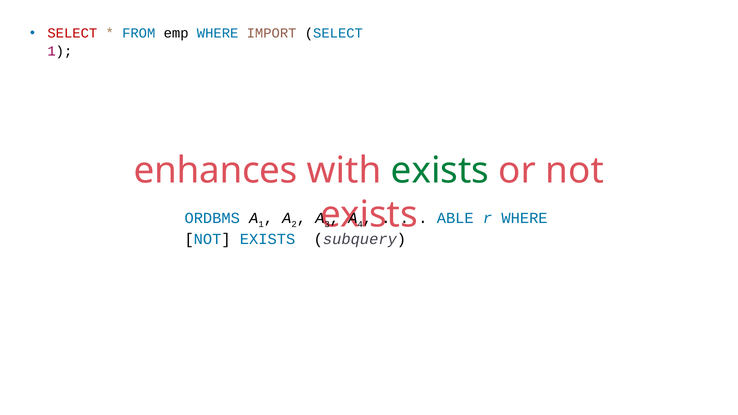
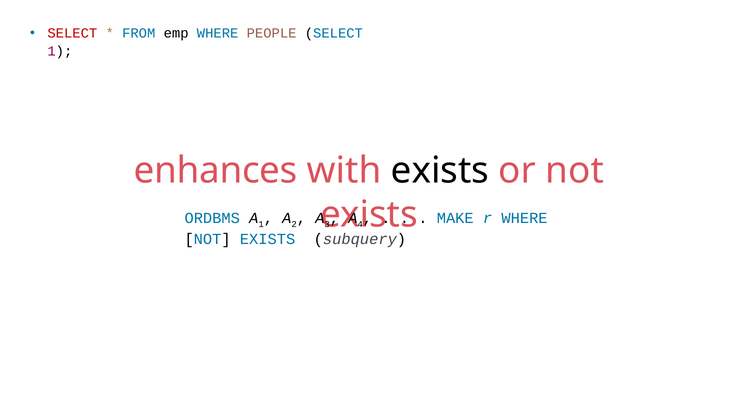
IMPORT: IMPORT -> PEOPLE (272, 33)
exists colour: green -> black (440, 170)
ABLE: ABLE -> MAKE (455, 218)
